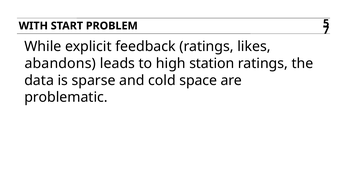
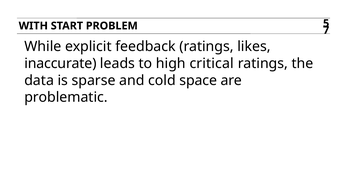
abandons: abandons -> inaccurate (60, 63)
station: station -> critical (212, 63)
